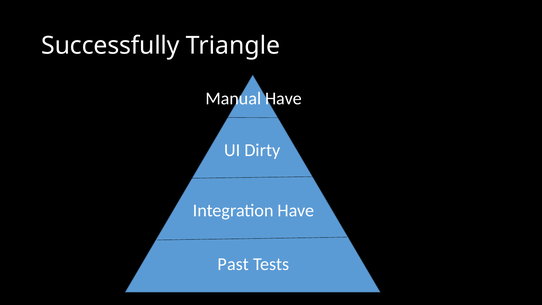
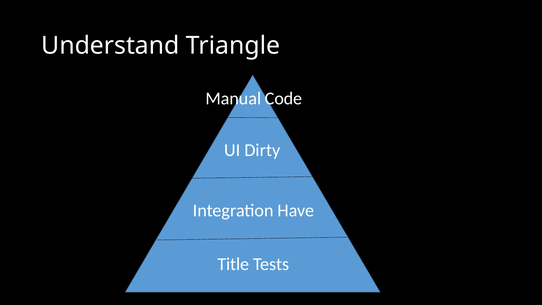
Successfully: Successfully -> Understand (110, 46)
Manual Have: Have -> Code (283, 99)
Past: Past -> Title (233, 264)
